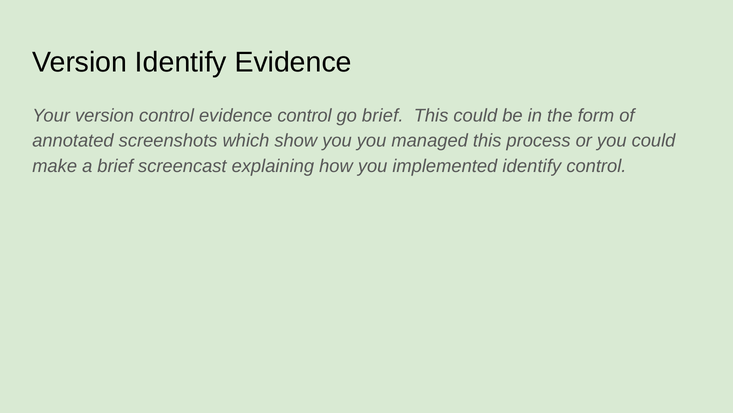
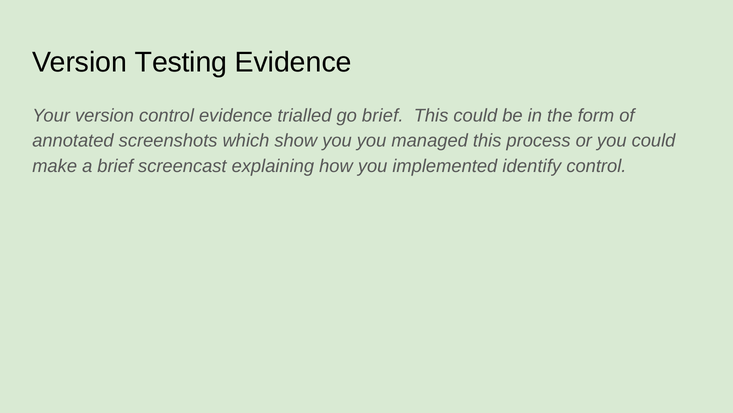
Version Identify: Identify -> Testing (181, 62)
evidence control: control -> trialled (304, 115)
